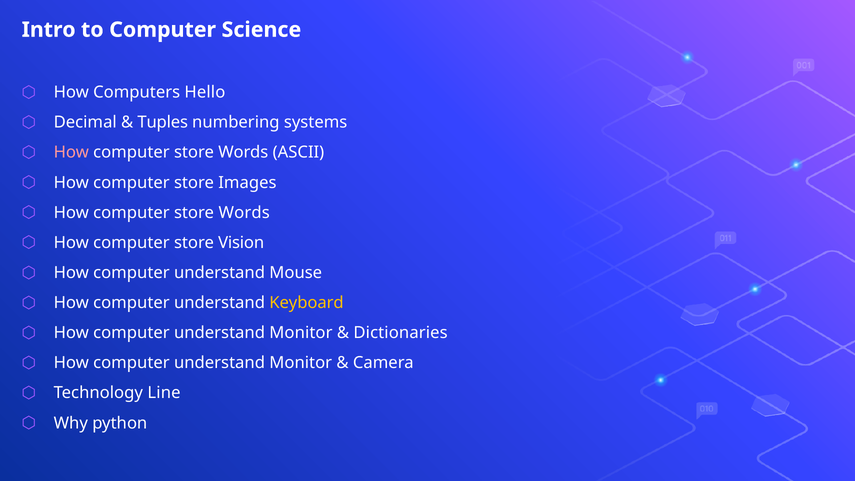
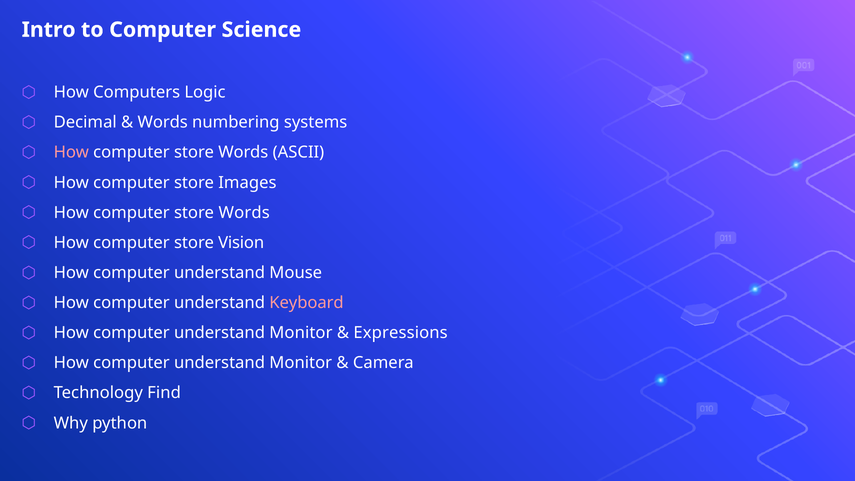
Hello: Hello -> Logic (205, 92)
Tuples: Tuples -> Words (163, 122)
Keyboard colour: yellow -> pink (307, 303)
Dictionaries: Dictionaries -> Expressions (401, 333)
Line: Line -> Find (164, 393)
